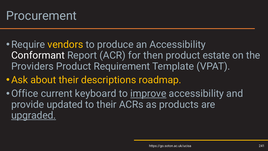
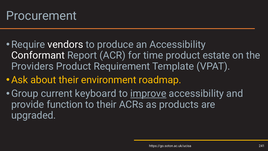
vendors colour: yellow -> white (65, 44)
then: then -> time (153, 55)
descriptions: descriptions -> environment (109, 80)
Office: Office -> Group (25, 93)
updated: updated -> function (65, 104)
upgraded underline: present -> none (34, 115)
